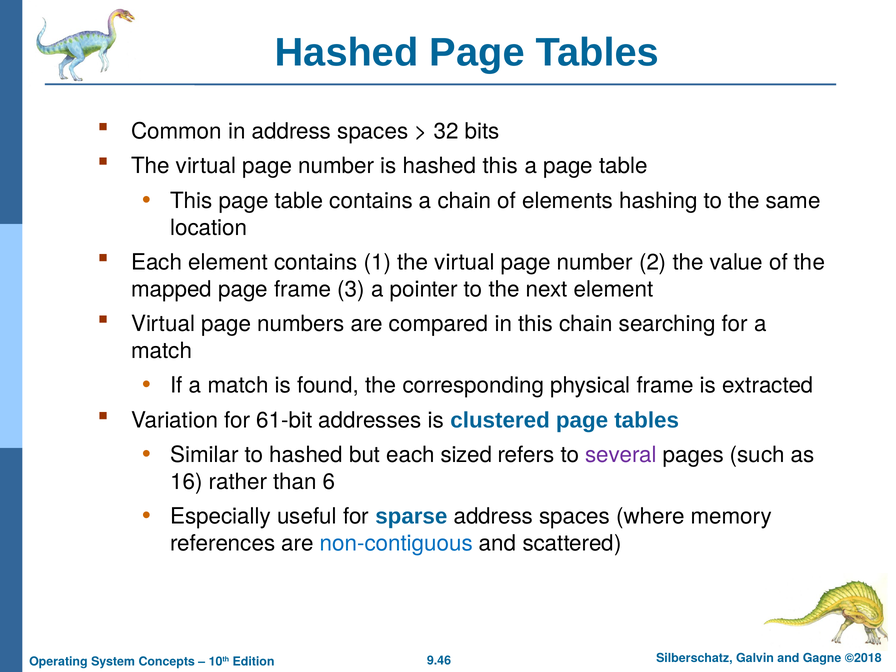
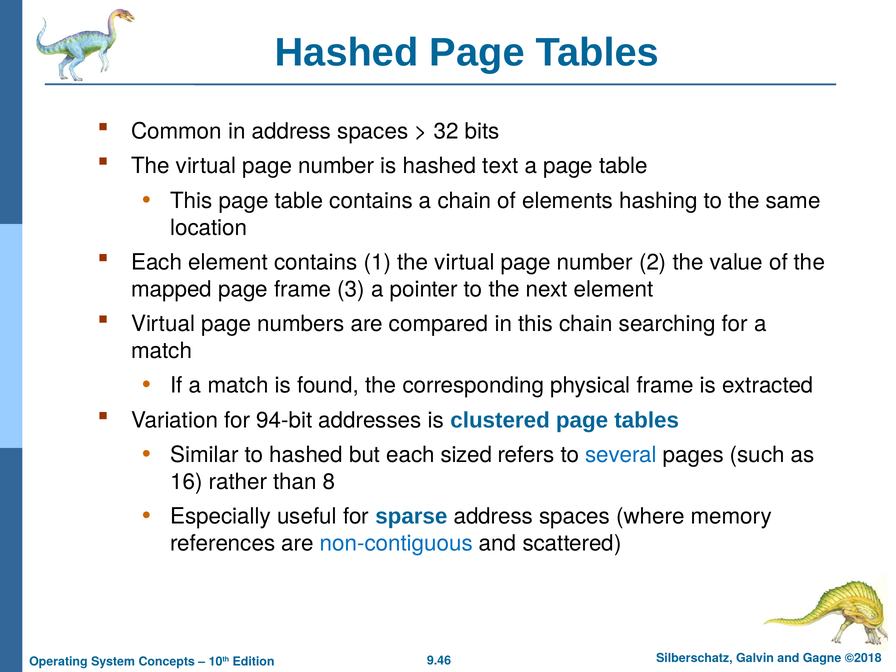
hashed this: this -> text (500, 166)
61-bit: 61-bit -> 94-bit (284, 420)
several colour: purple -> blue (621, 455)
6: 6 -> 8 (329, 482)
